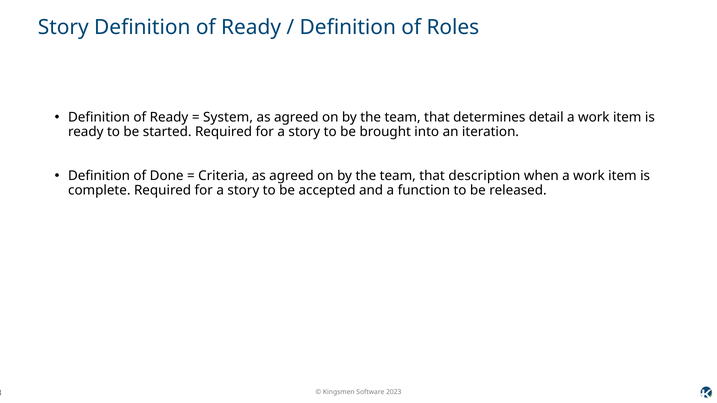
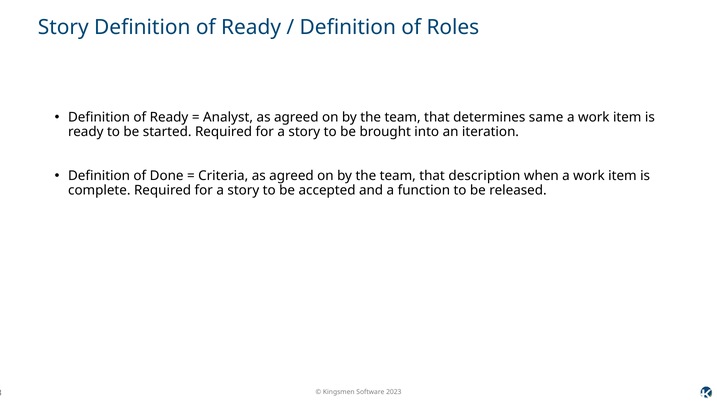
System: System -> Analyst (228, 117)
detail: detail -> same (546, 117)
